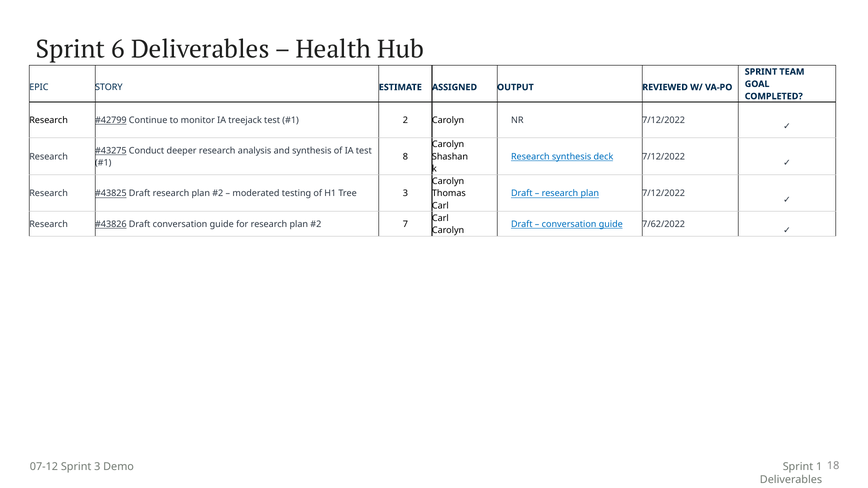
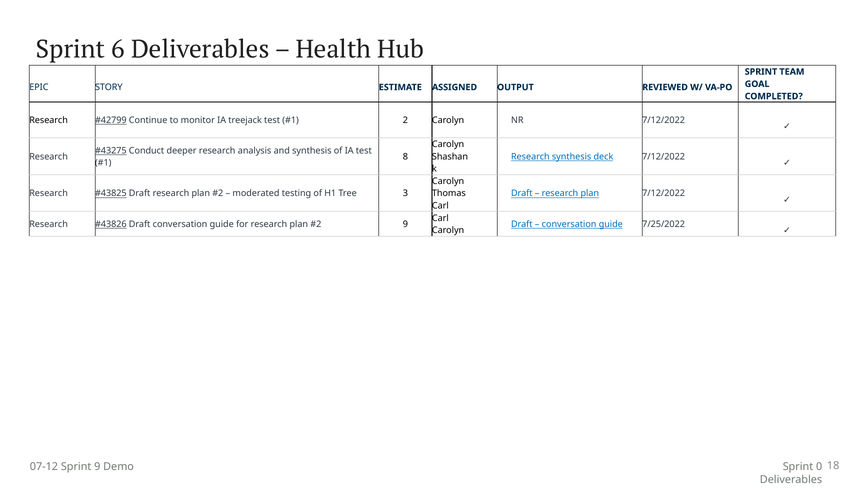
7/62/2022: 7/62/2022 -> 7/25/2022 (664, 224)
7: 7 -> 9 (405, 224)
Sprint 3: 3 -> 9 (97, 467)
1: 1 -> 0 (819, 467)
